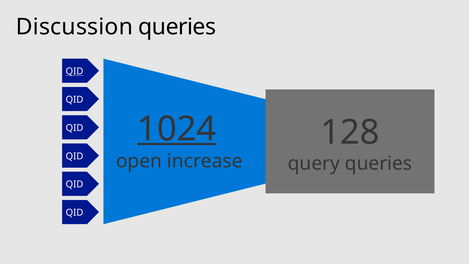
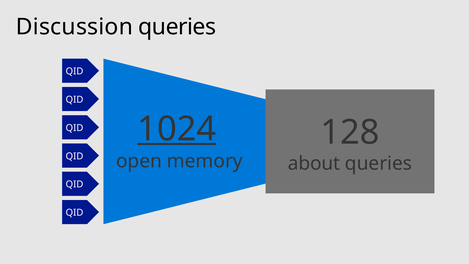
QID underline: present -> none (75, 71)
increase: increase -> memory (205, 161)
query: query -> about (314, 163)
